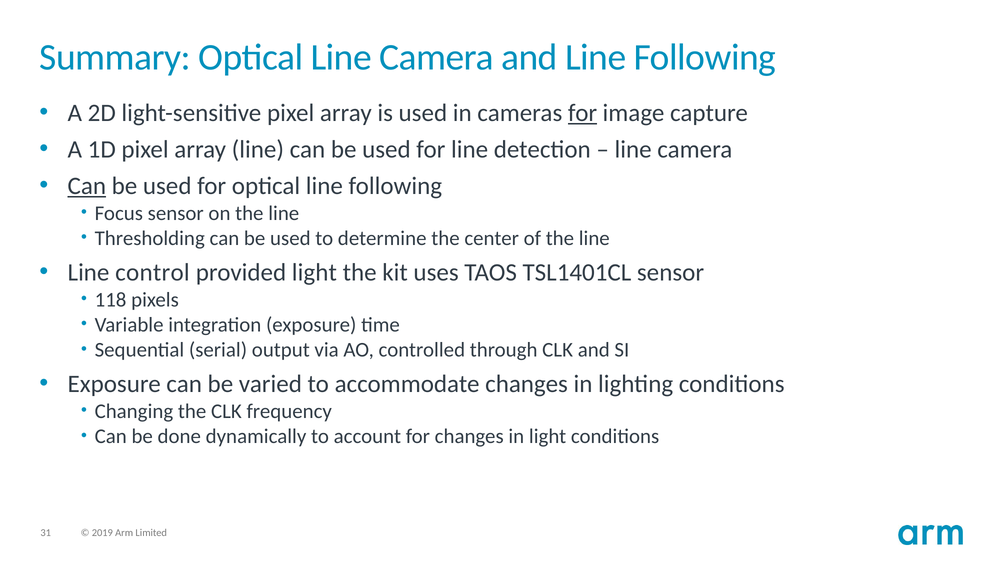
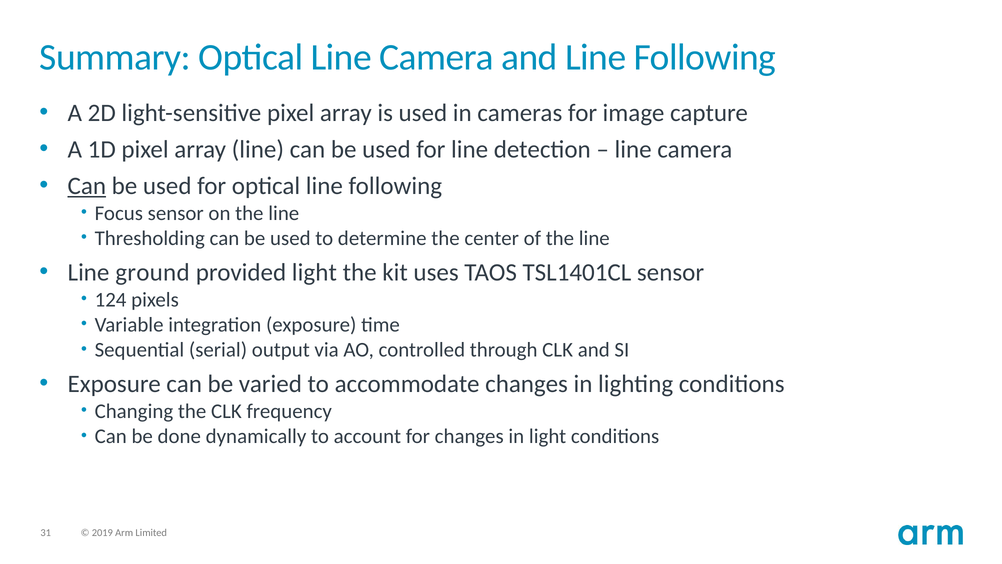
for underline: present -> none (583, 113)
control: control -> ground (152, 272)
118: 118 -> 124 (111, 299)
